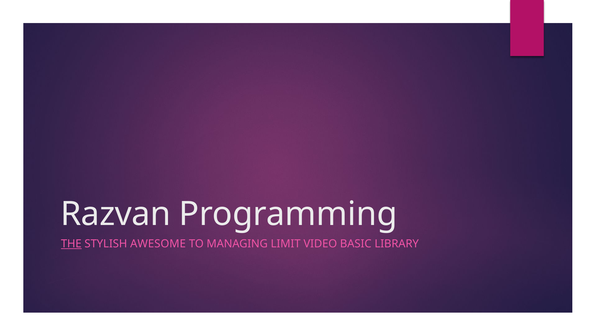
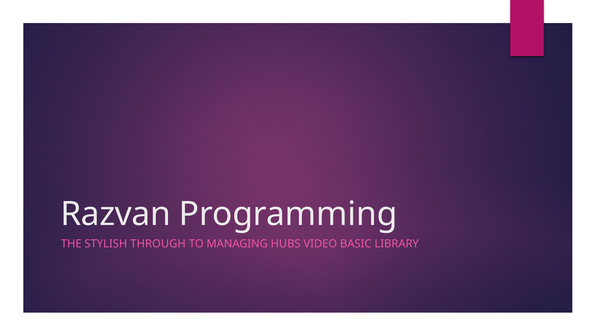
THE underline: present -> none (71, 243)
AWESOME: AWESOME -> THROUGH (158, 243)
LIMIT: LIMIT -> HUBS (286, 243)
